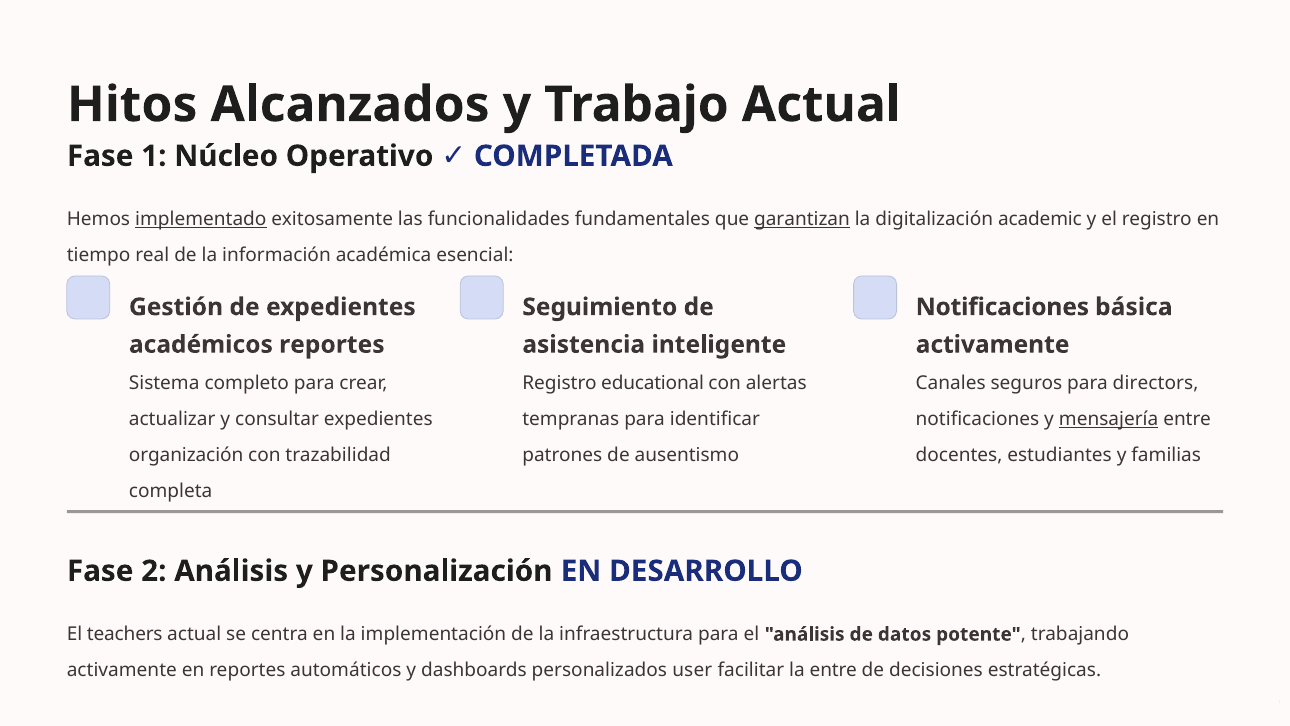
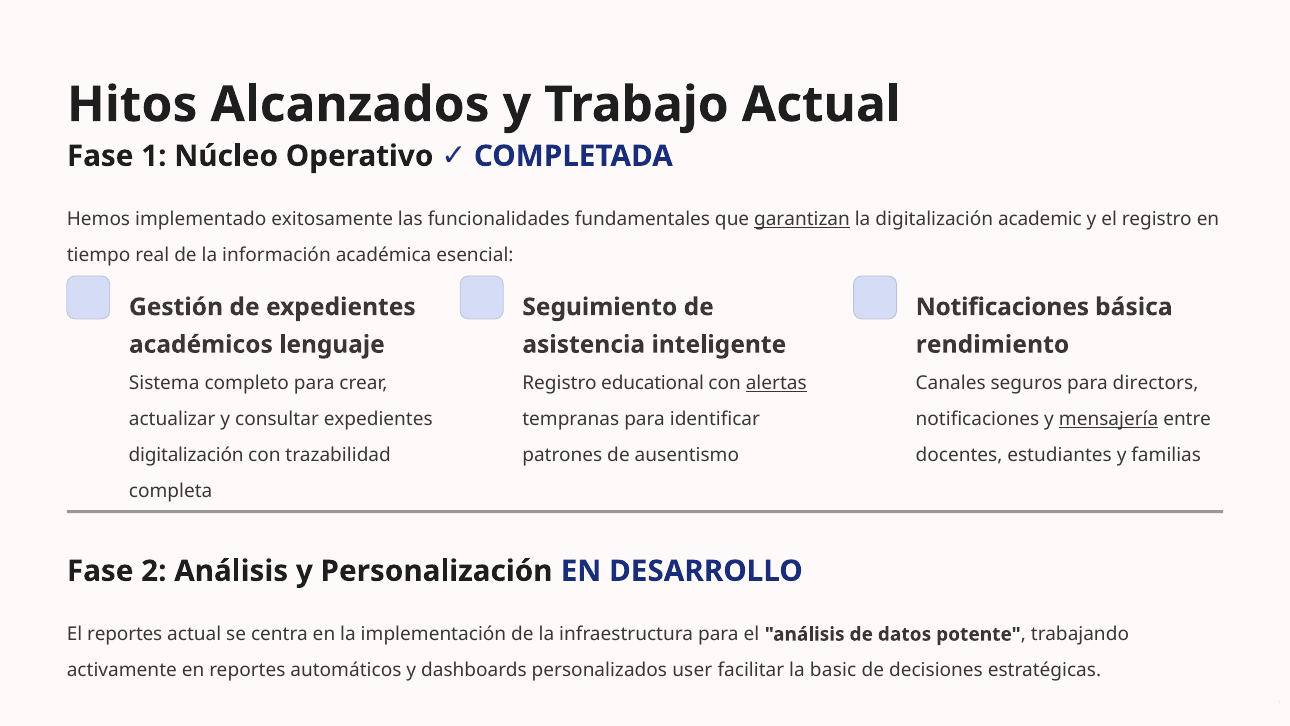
implementado underline: present -> none (201, 219)
académicos reportes: reportes -> lenguaje (332, 344)
activamente: activamente -> rendimiento (992, 344)
alertas underline: none -> present (776, 383)
organización: organización -> digitalización (186, 455)
El teachers: teachers -> reportes (125, 634)
la entre: entre -> basic (833, 670)
